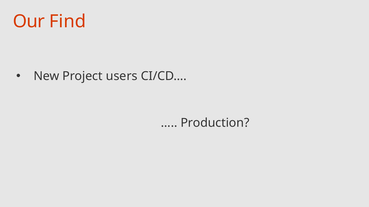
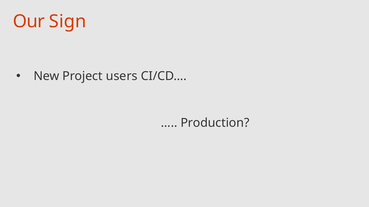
Find: Find -> Sign (68, 21)
